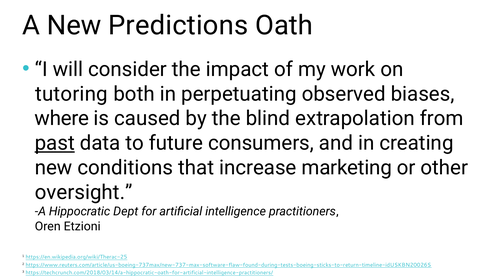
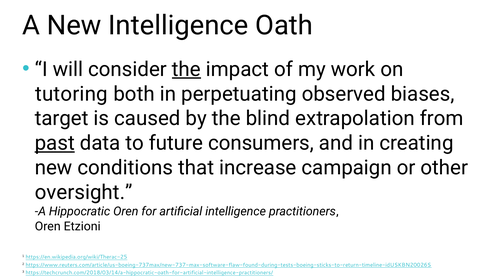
New Predictions: Predictions -> Intelligence (178, 25)
the underline: none -> present (186, 69)
where: where -> target (62, 119)
marketing: marketing -> campaign (347, 168)
Hippocratic Dept: Dept -> Oren (126, 212)
